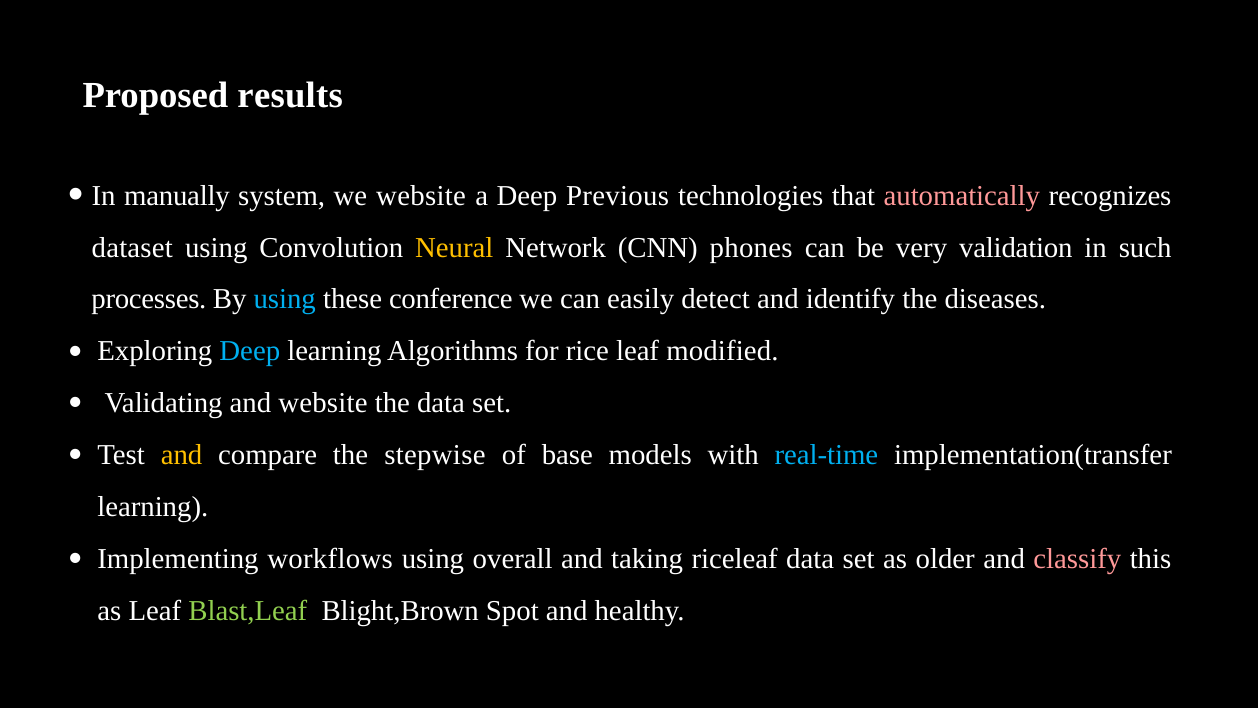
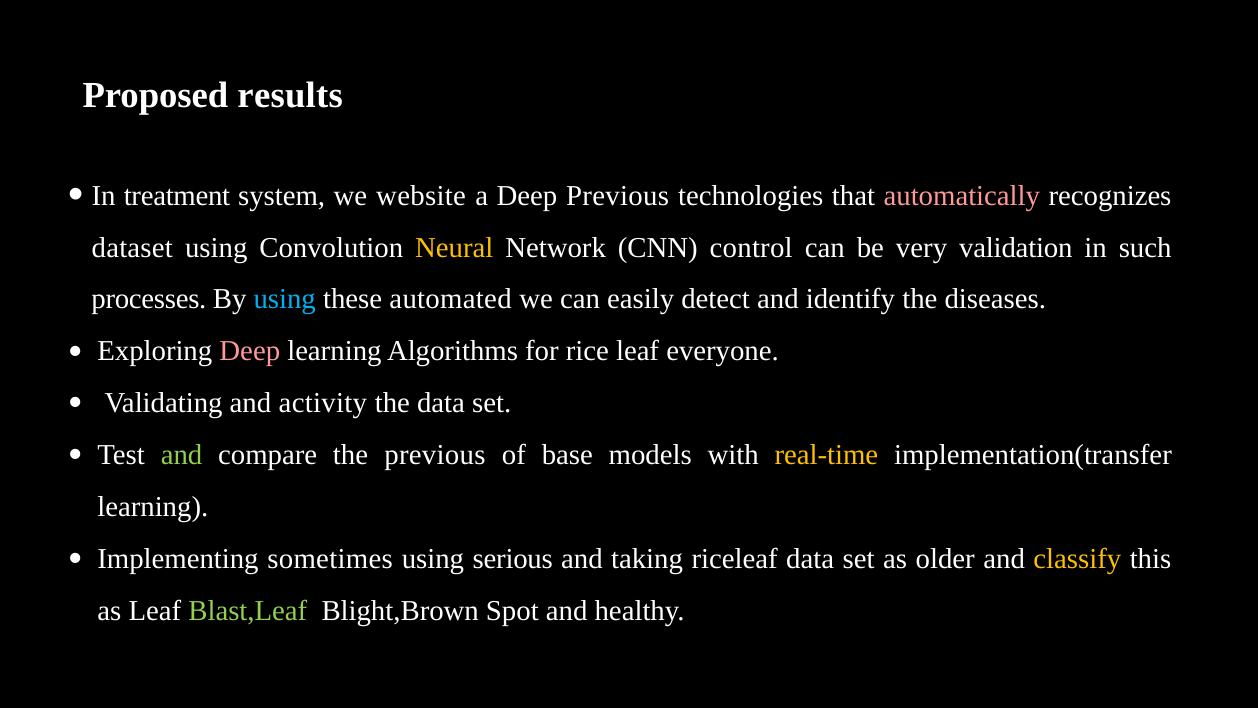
manually: manually -> treatment (177, 196)
phones: phones -> control (751, 247)
conference: conference -> automated (451, 299)
Deep colour: light blue -> pink (250, 351)
modified: modified -> everyone (723, 351)
and website: website -> activity (323, 403)
and colour: yellow -> light green (182, 455)
the stepwise: stepwise -> previous (435, 455)
real-time colour: light blue -> yellow (826, 455)
workflows: workflows -> sometimes (330, 559)
overall: overall -> serious (513, 559)
classify colour: pink -> yellow (1077, 559)
